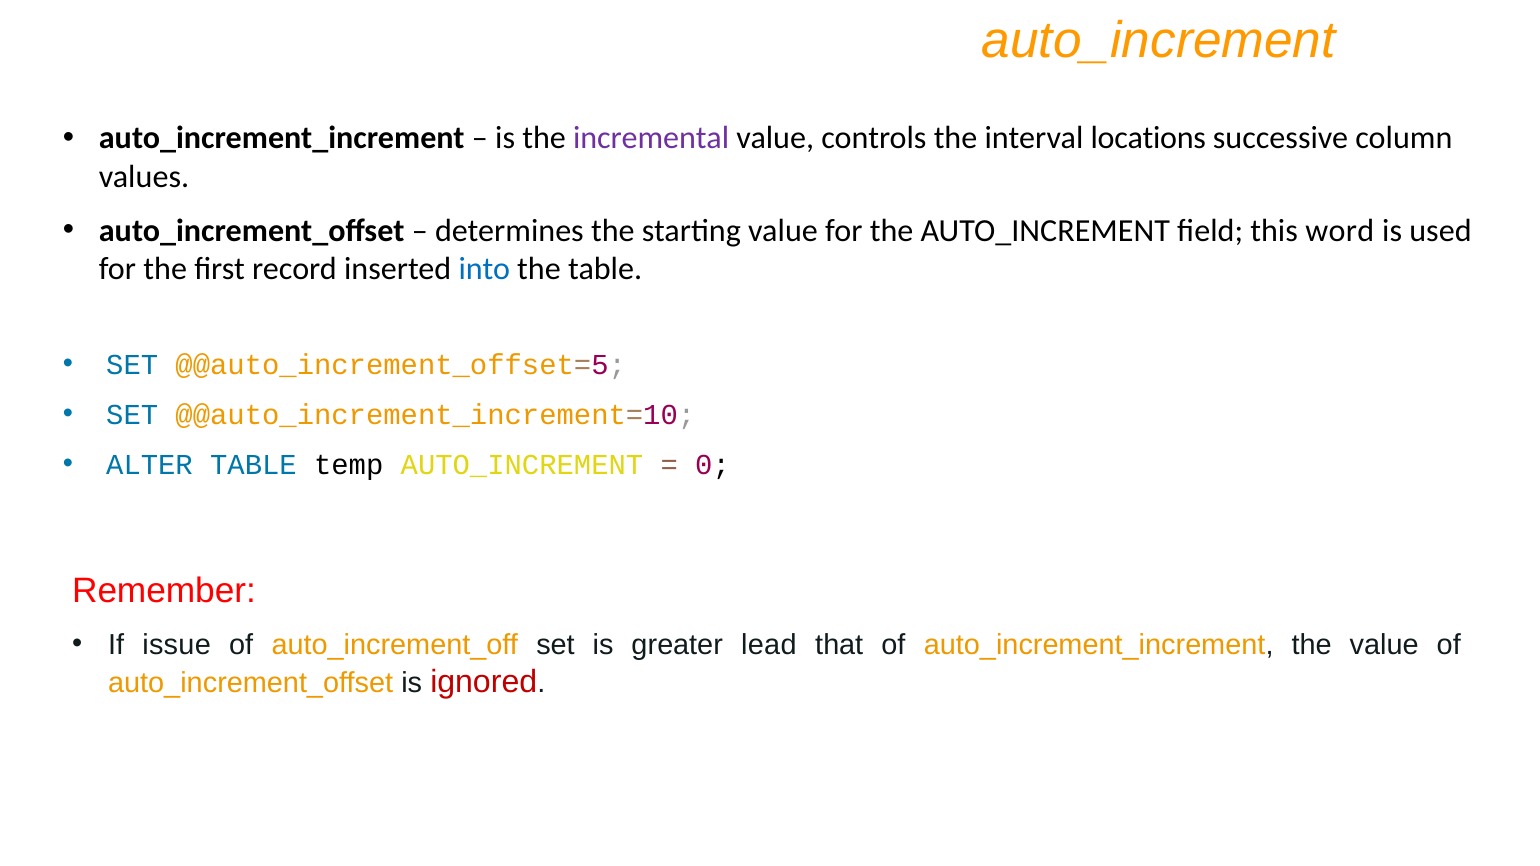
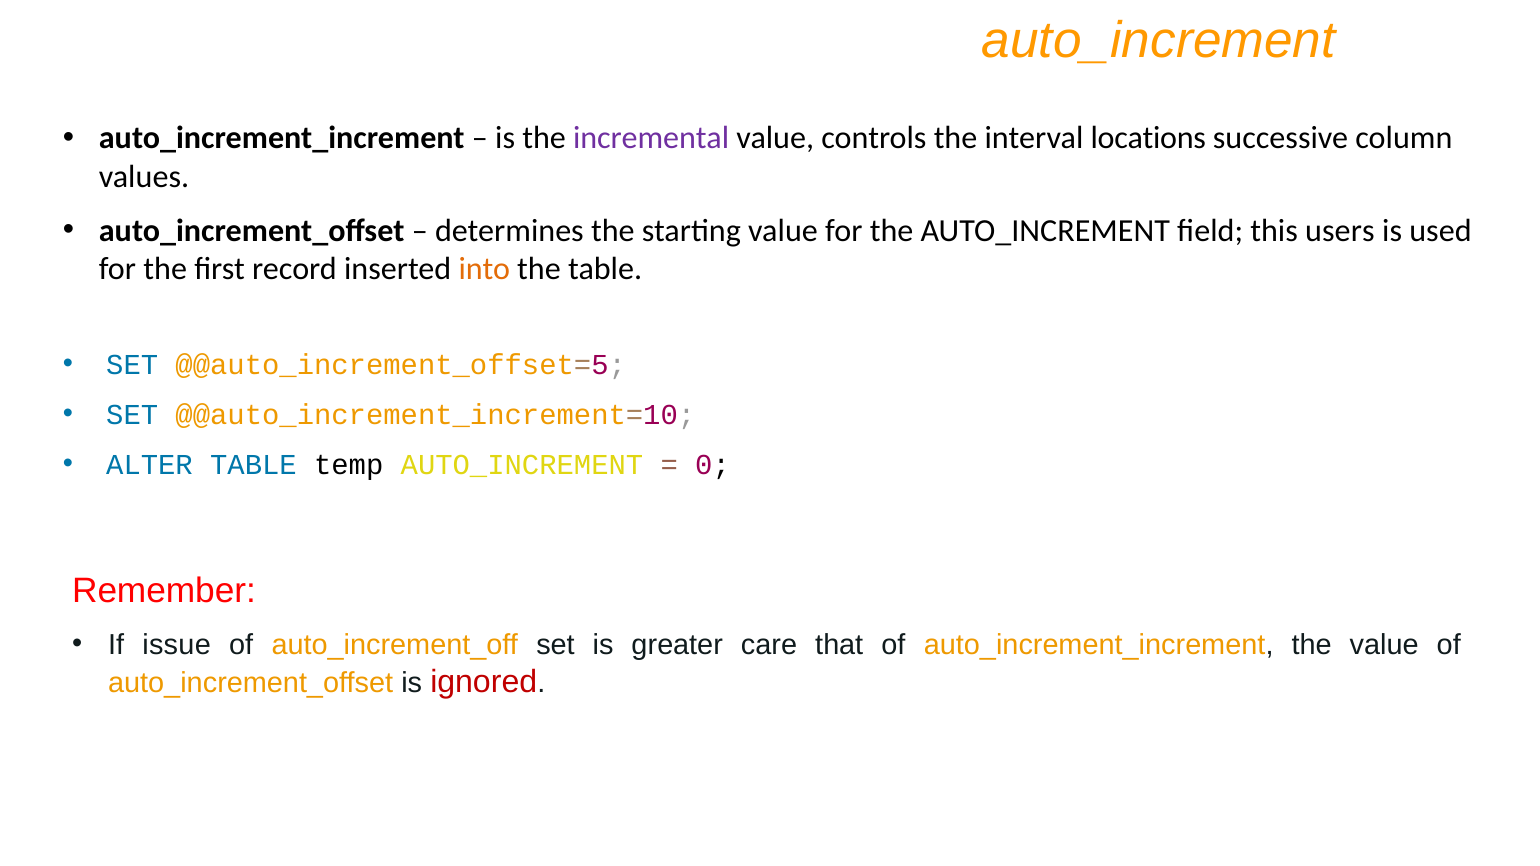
word: word -> users (1340, 231)
into colour: blue -> orange (484, 269)
lead: lead -> care (769, 645)
